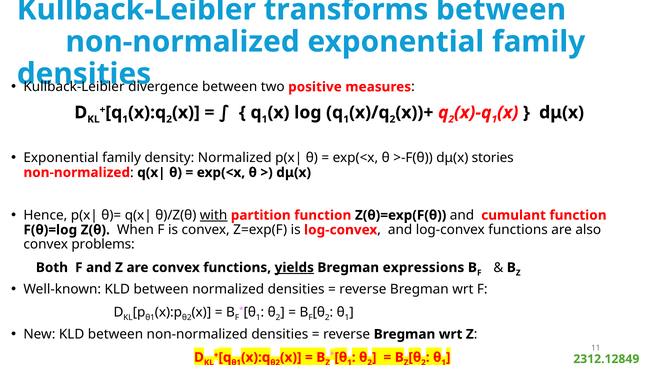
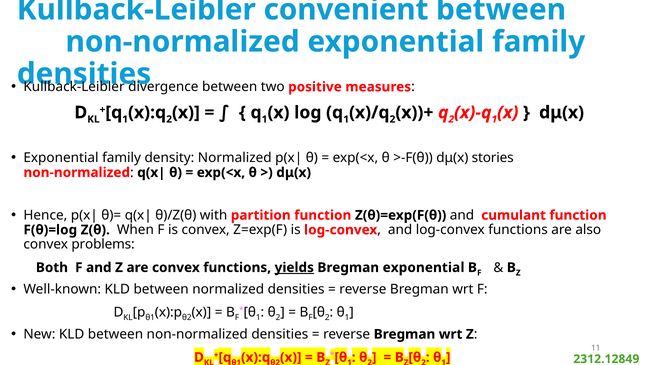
transforms: transforms -> convenient (346, 10)
with underline: present -> none (214, 216)
Bregman expressions: expressions -> exponential (423, 268)
